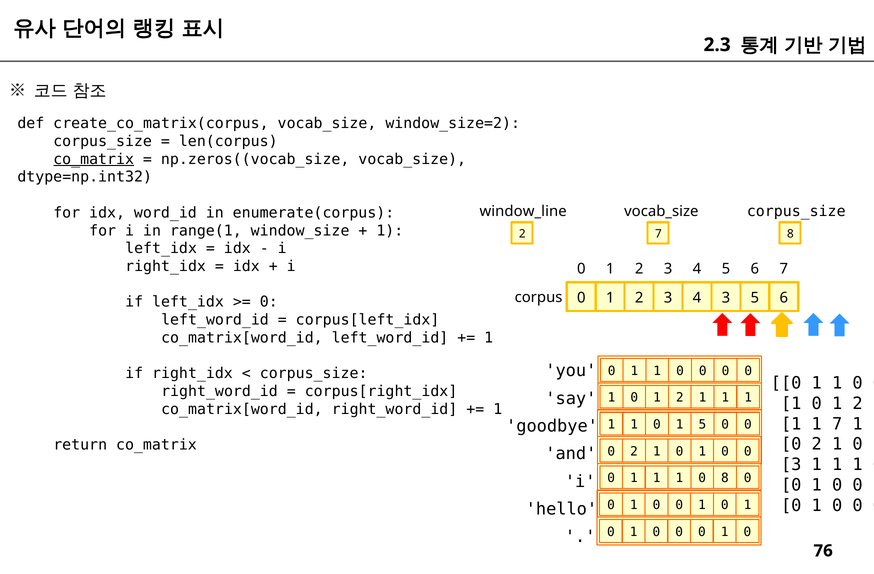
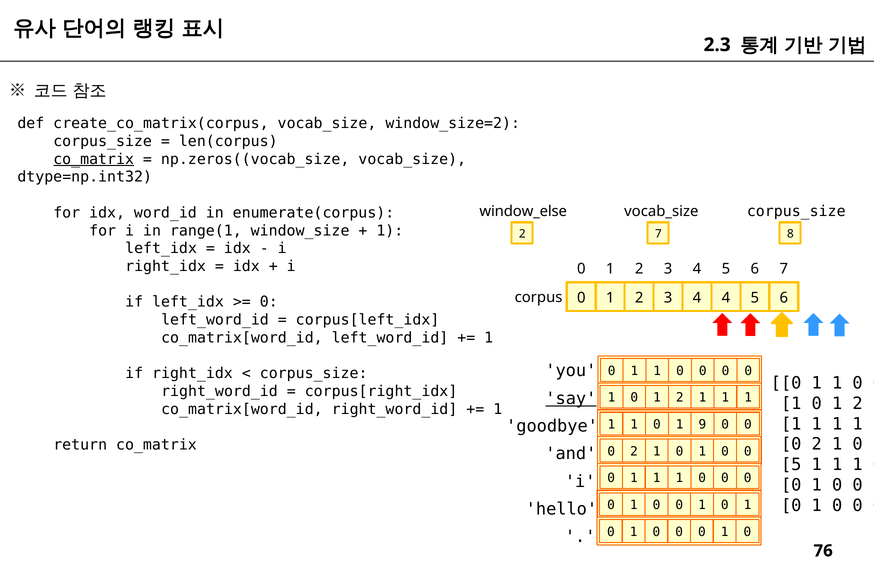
window_line: window_line -> window_else (523, 212)
4 3: 3 -> 4 (726, 298)
say underline: none -> present (571, 399)
7: 7 -> 1 (837, 424)
1 5: 5 -> 9 (702, 425)
3: 3 -> 5 (791, 465)
8: 8 -> 0 (725, 478)
